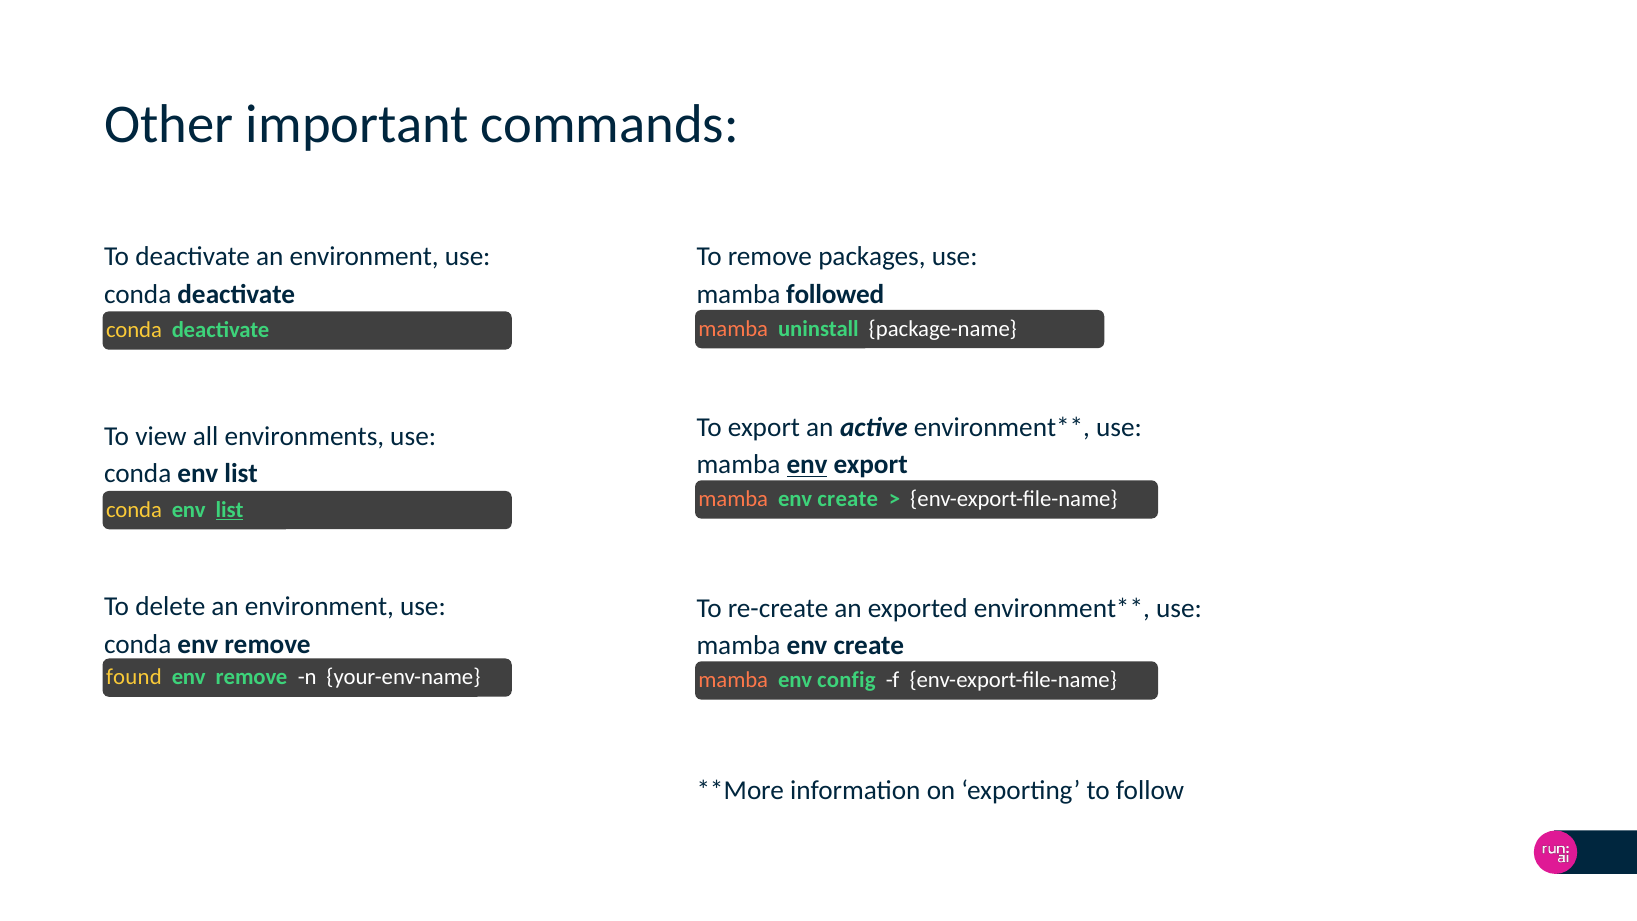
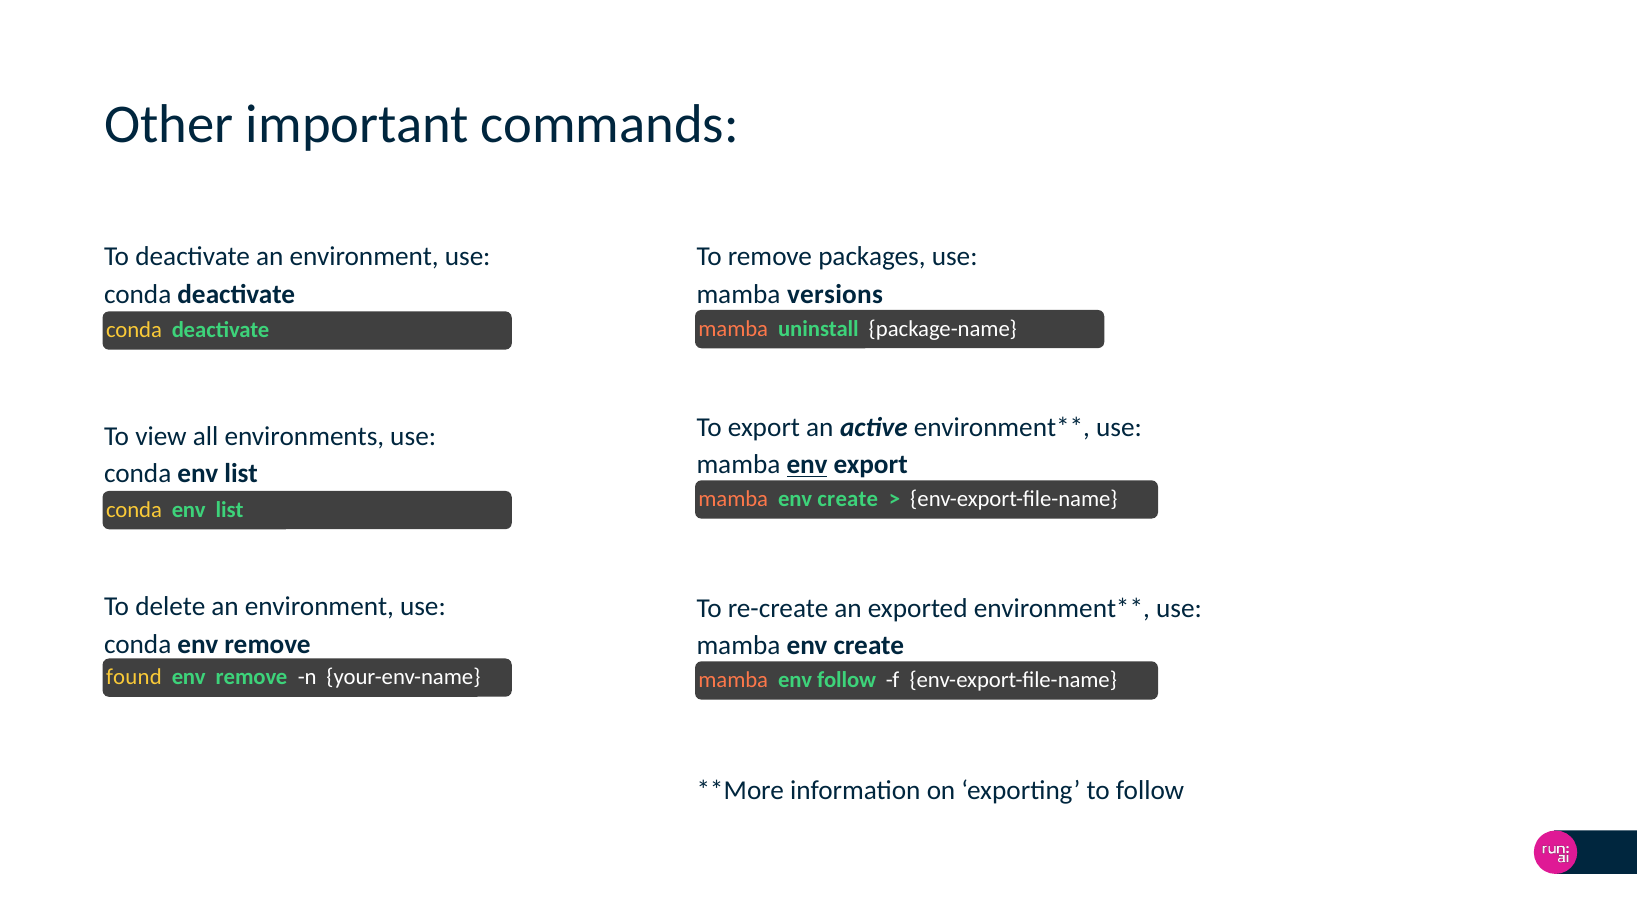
followed: followed -> versions (835, 294)
list underline: present -> none (230, 510)
env config: config -> follow (847, 680)
